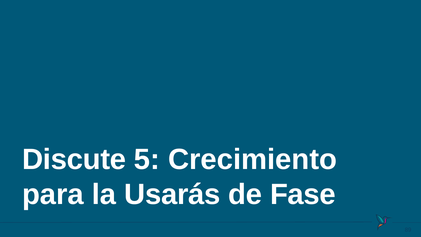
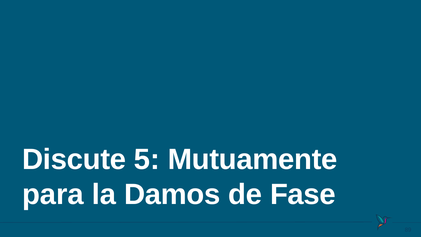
Crecimiento: Crecimiento -> Mutuamente (253, 159)
Usarás: Usarás -> Damos (172, 194)
